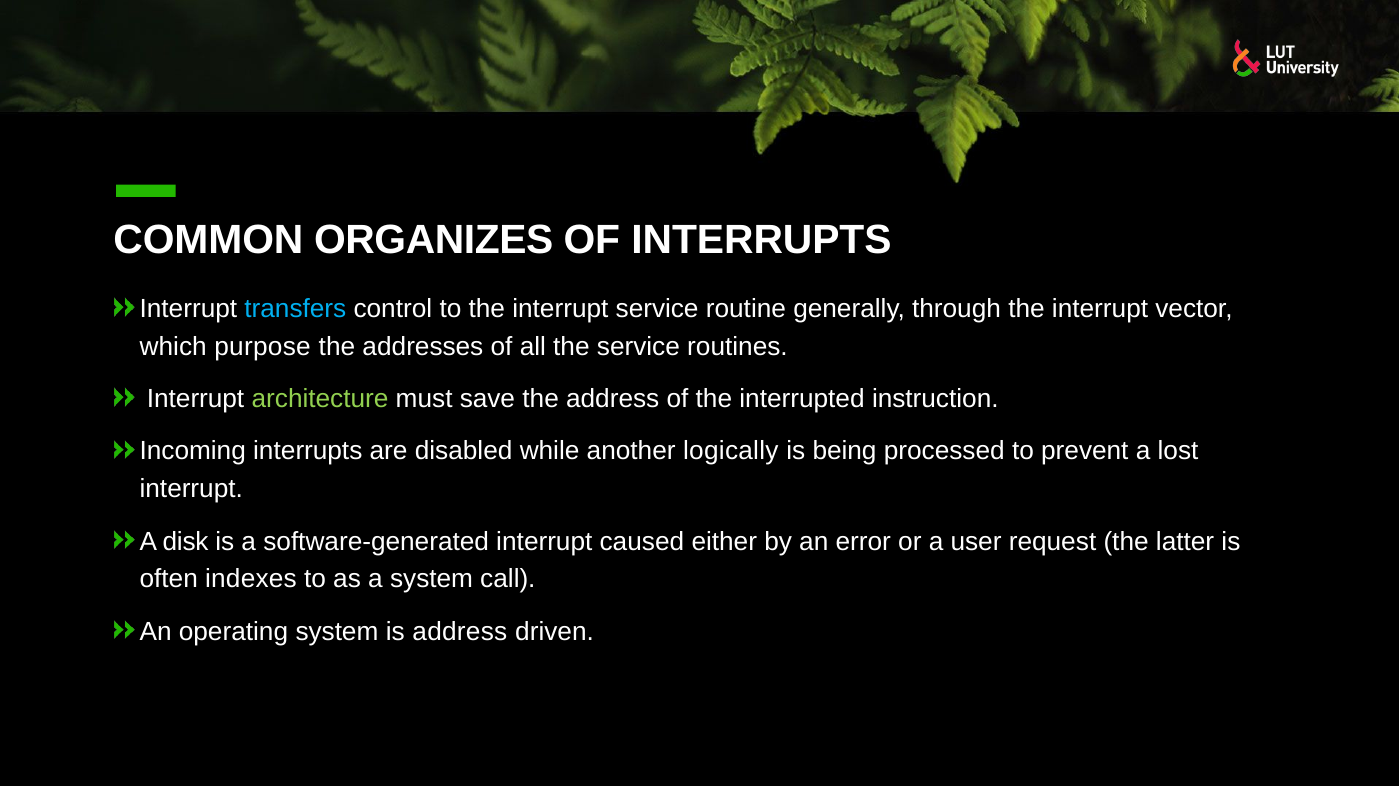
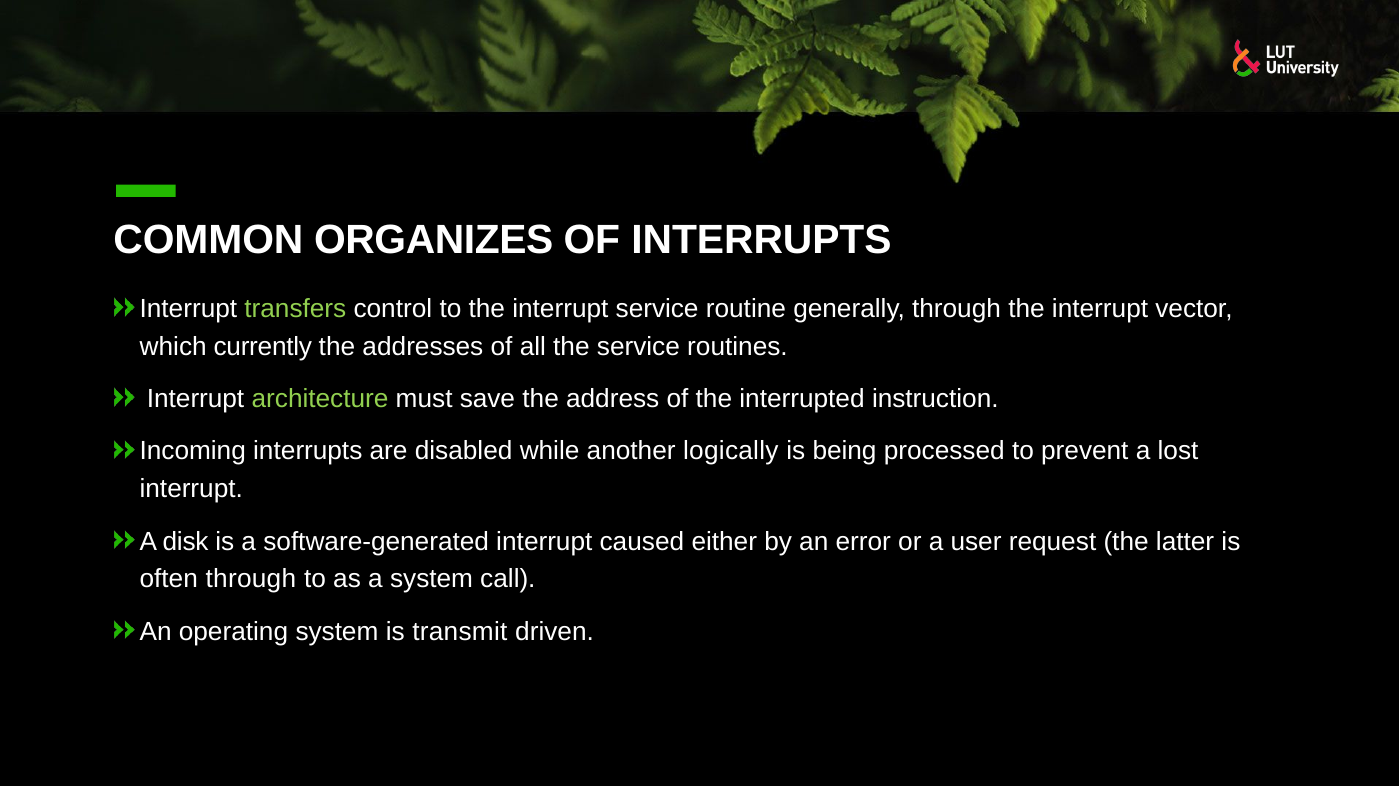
transfers colour: light blue -> light green (295, 309)
purpose: purpose -> currently (263, 347)
often indexes: indexes -> through (251, 579)
is address: address -> transmit (460, 631)
